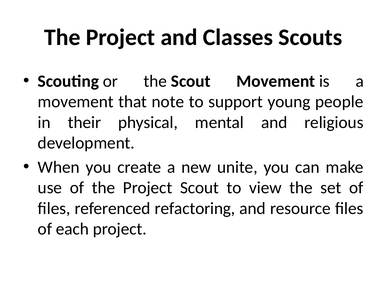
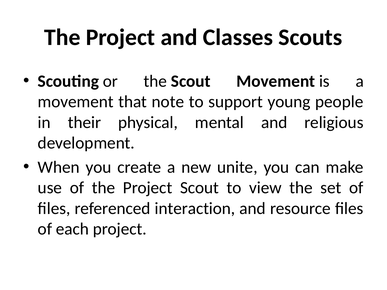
refactoring: refactoring -> interaction (195, 209)
